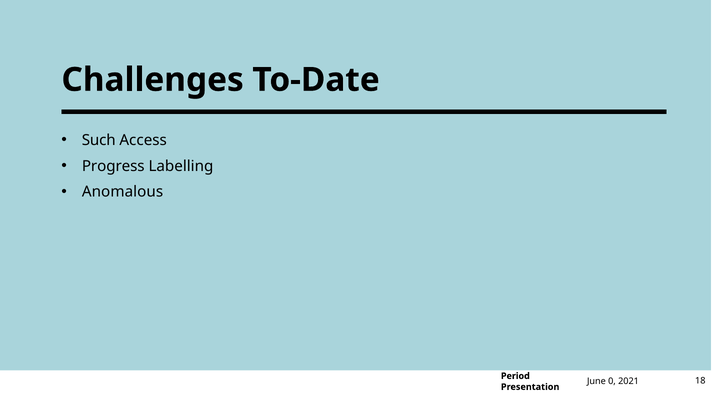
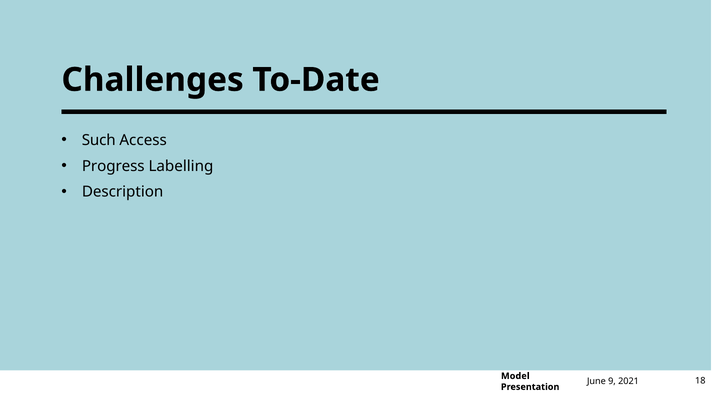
Anomalous: Anomalous -> Description (123, 192)
Period: Period -> Model (515, 376)
0: 0 -> 9 (612, 382)
